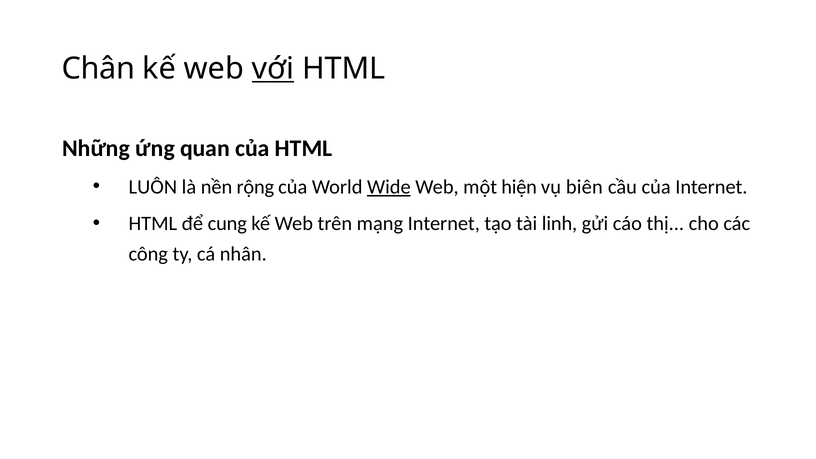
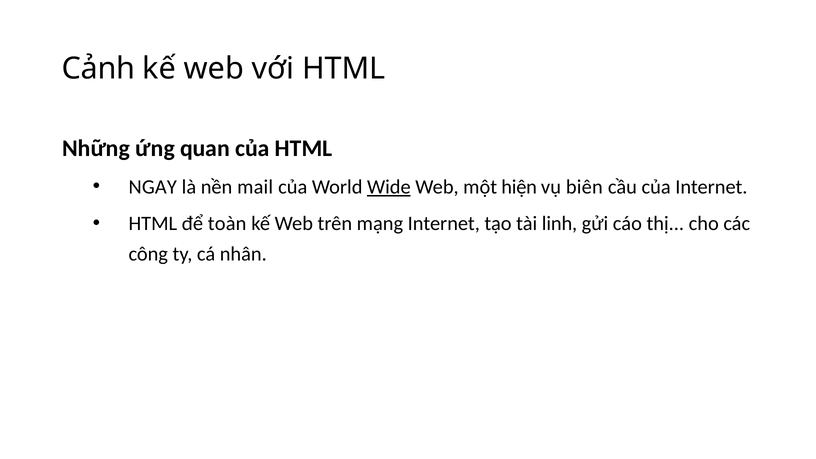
Chân: Chân -> Cảnh (98, 69)
với underline: present -> none (273, 69)
LUÔN: LUÔN -> NGAY (153, 187)
rộng: rộng -> mail (255, 187)
cung: cung -> toàn (227, 224)
